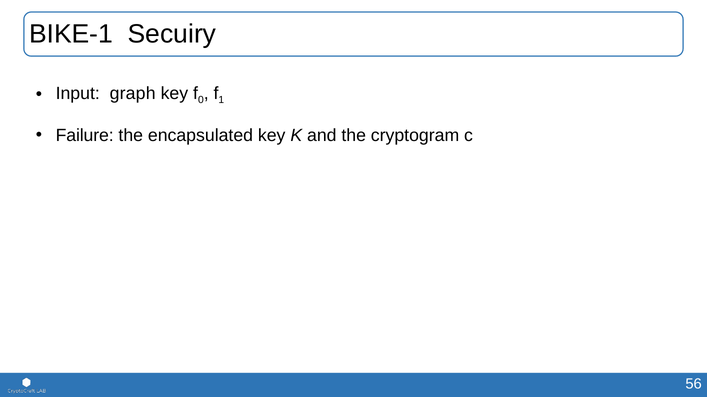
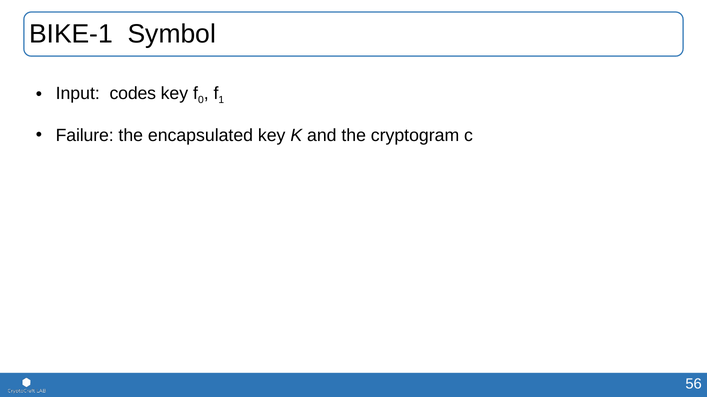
Secuiry: Secuiry -> Symbol (172, 34)
graph: graph -> codes (133, 93)
